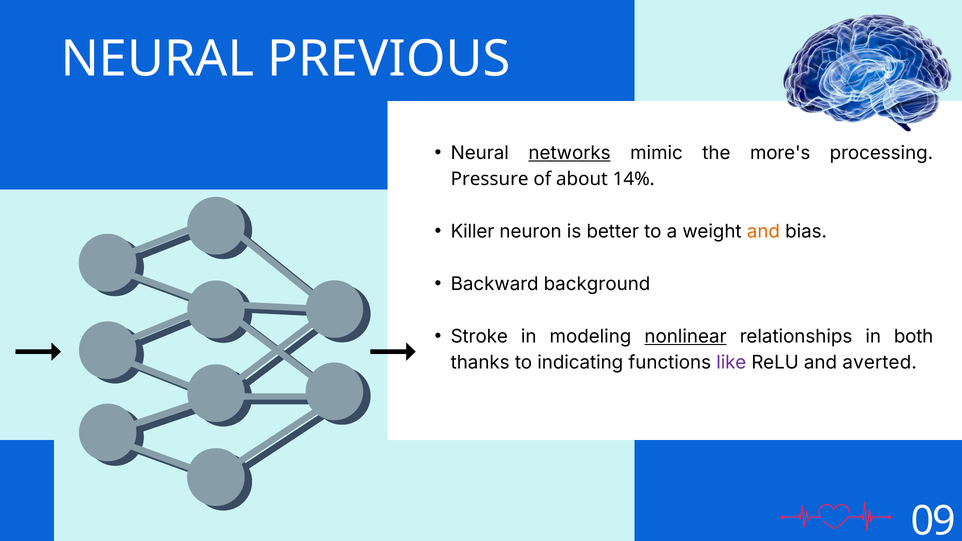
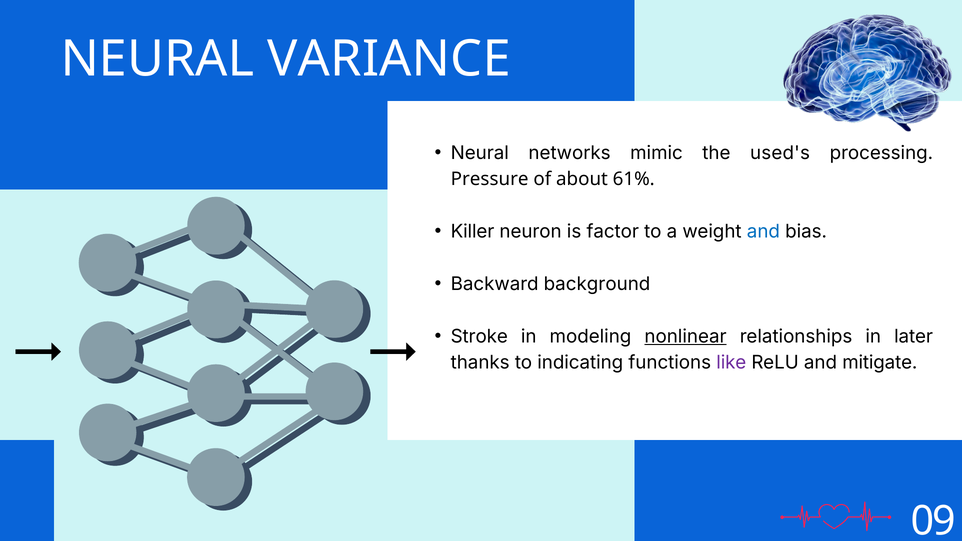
PREVIOUS: PREVIOUS -> VARIANCE (389, 59)
networks underline: present -> none (570, 153)
more's: more's -> used's (780, 153)
14%: 14% -> 61% (634, 179)
better: better -> factor (613, 232)
and colour: orange -> blue (763, 232)
both: both -> later (914, 337)
averted: averted -> mitigate (880, 363)
